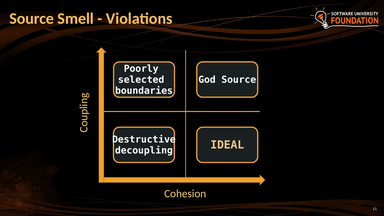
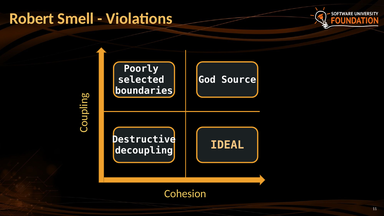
Source: Source -> Robert (32, 19)
